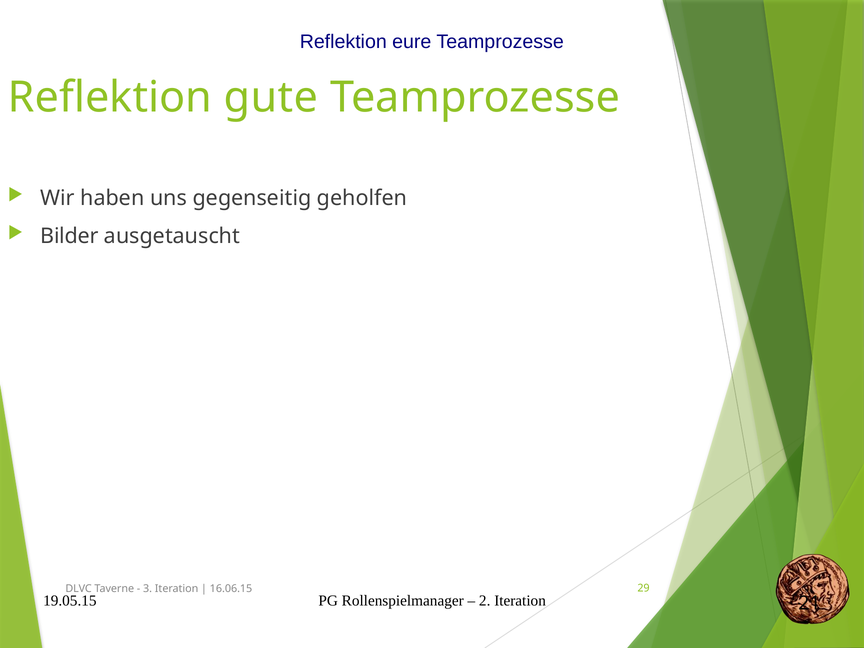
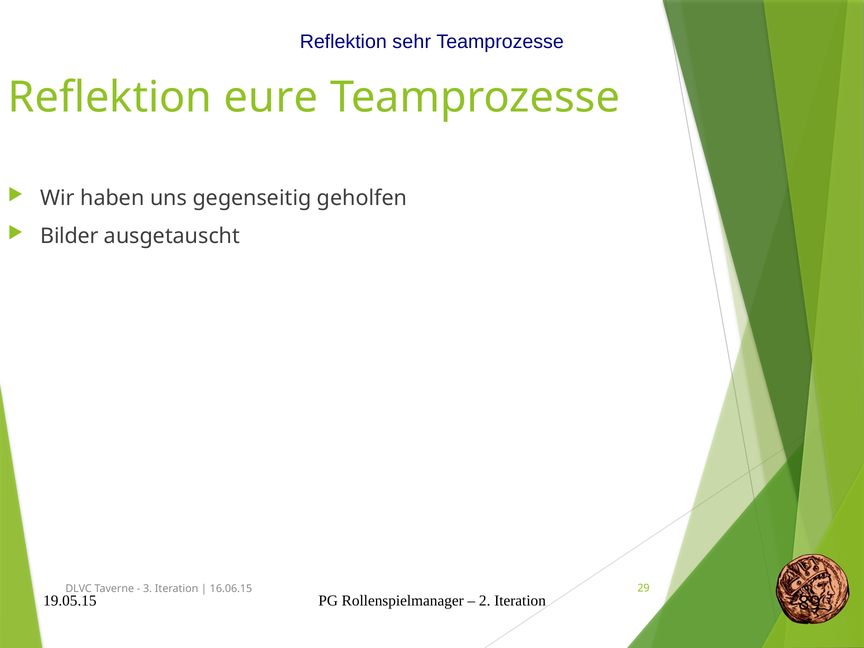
eure: eure -> sehr (412, 42)
gute: gute -> eure (271, 98)
21: 21 -> 89 (810, 603)
